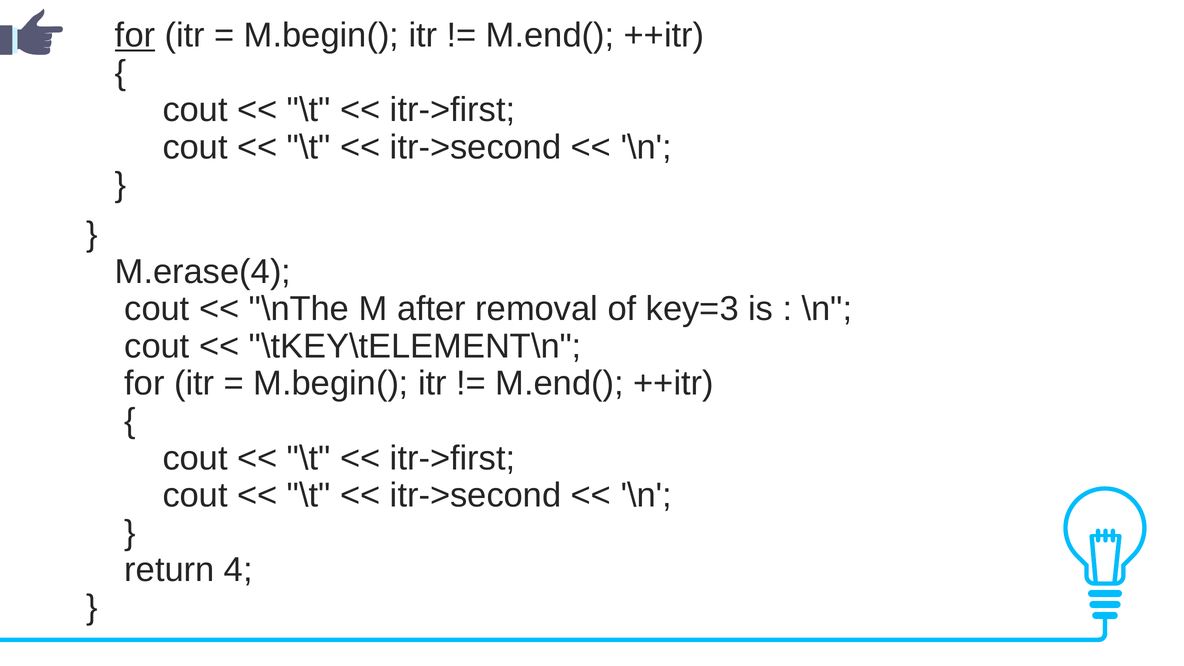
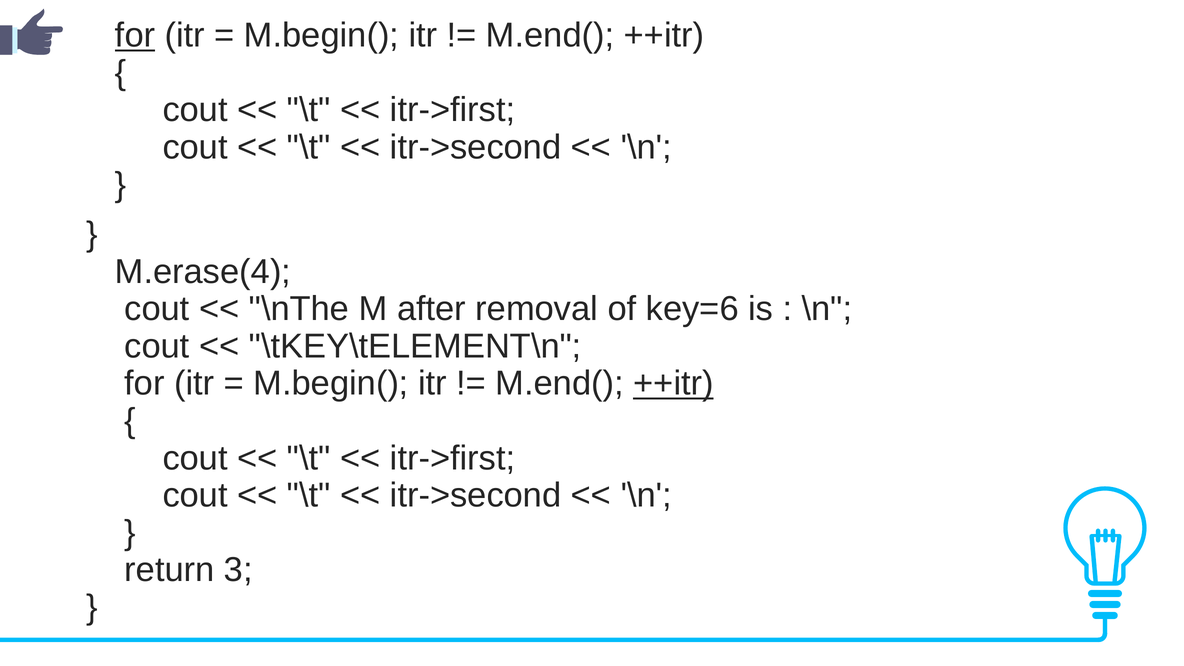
key=3: key=3 -> key=6 (692, 309)
++itr underline: none -> present (673, 384)
4: 4 -> 3 (238, 570)
